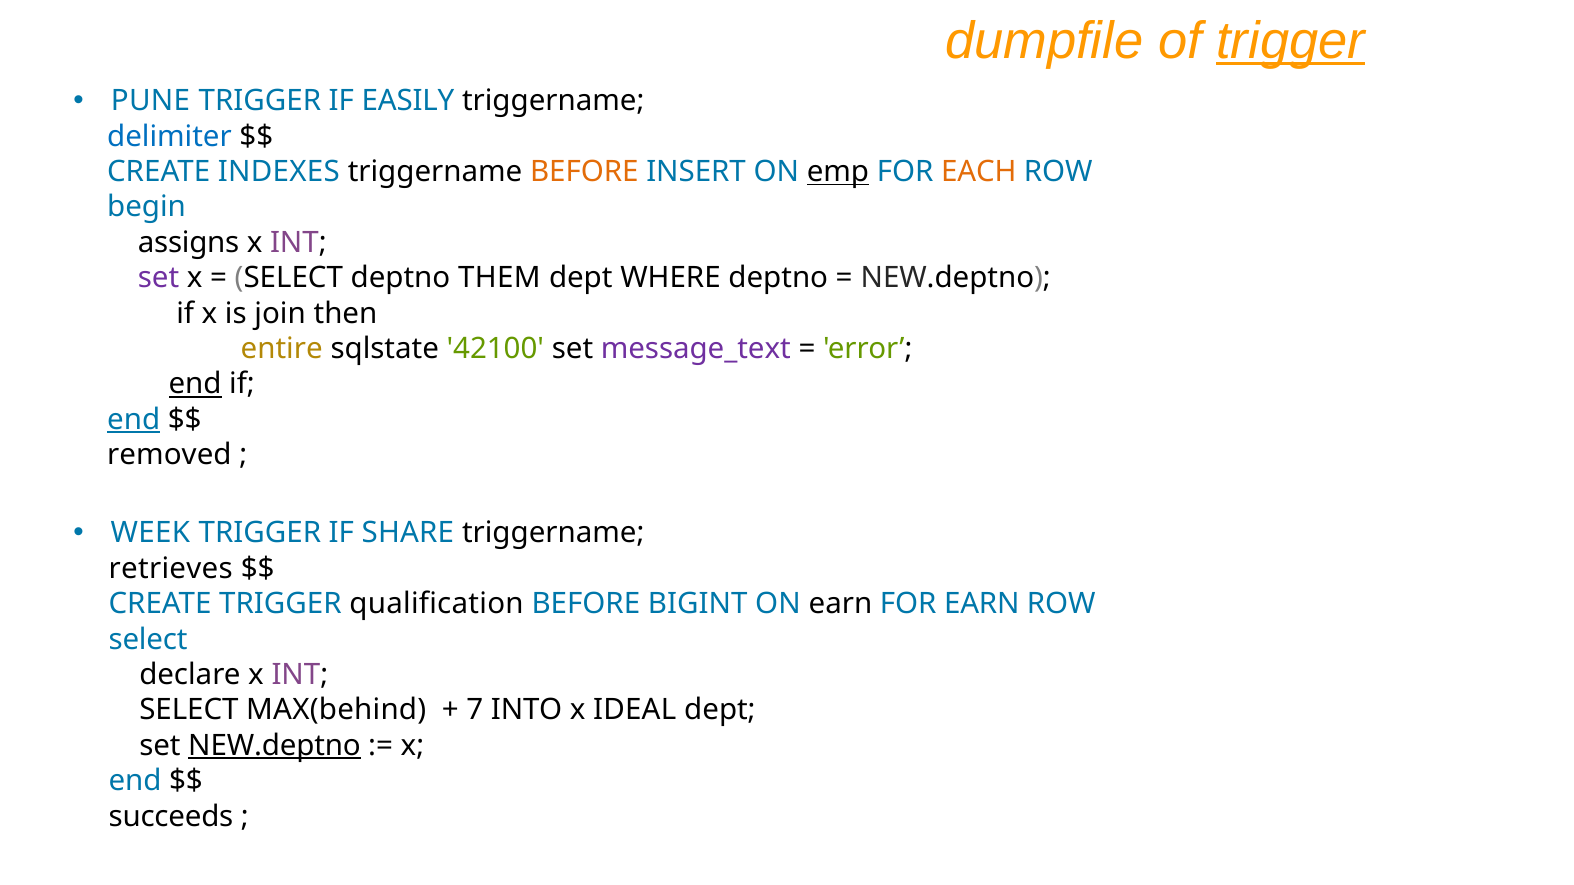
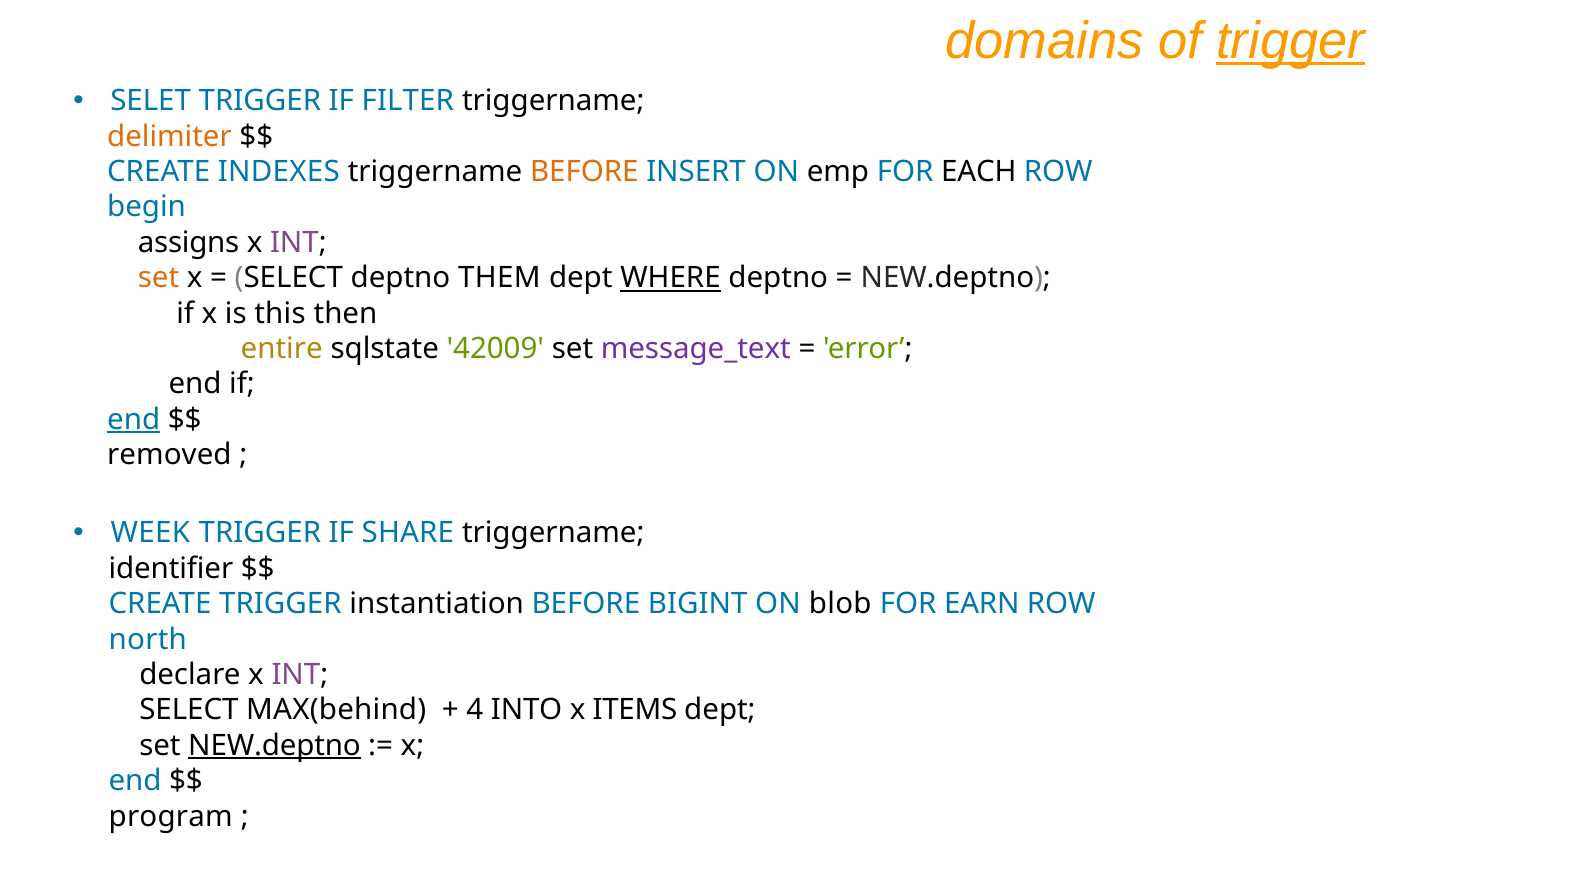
dumpfile: dumpfile -> domains (1044, 41)
PUNE: PUNE -> SELET (151, 101)
EASILY: EASILY -> FILTER (408, 101)
delimiter colour: blue -> orange (169, 136)
emp underline: present -> none (838, 172)
EACH colour: orange -> black (979, 172)
set colour: purple -> orange (159, 278)
WHERE underline: none -> present (671, 278)
join: join -> this (280, 314)
42100: 42100 -> 42009 (495, 349)
end underline: present -> none (195, 384)
retrieves: retrieves -> identifier (171, 569)
qualification: qualification -> instantiation (437, 604)
ON earn: earn -> blob (840, 604)
select: select -> north (148, 640)
7: 7 -> 4 (475, 710)
IDEAL: IDEAL -> ITEMS (635, 710)
succeeds: succeeds -> program (171, 817)
